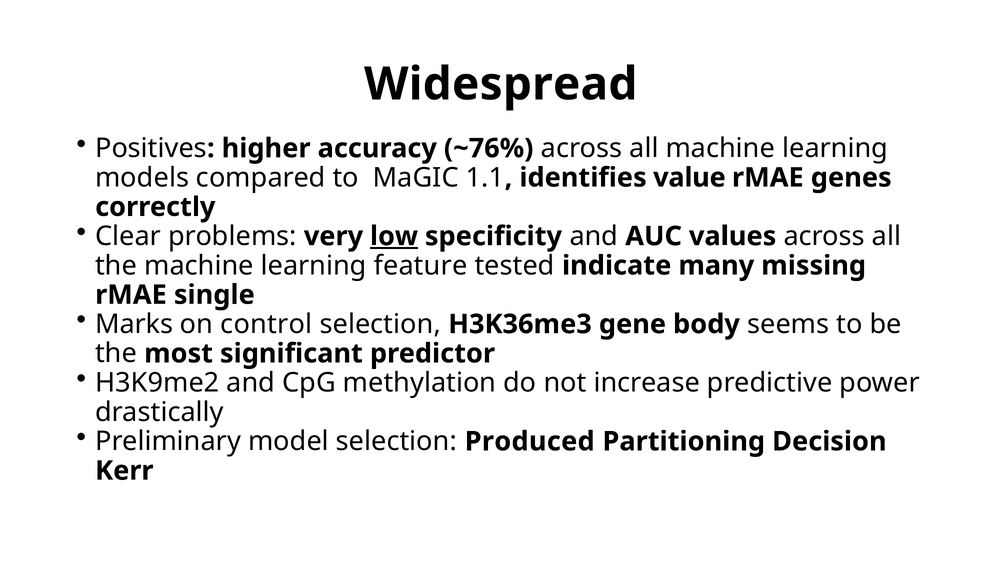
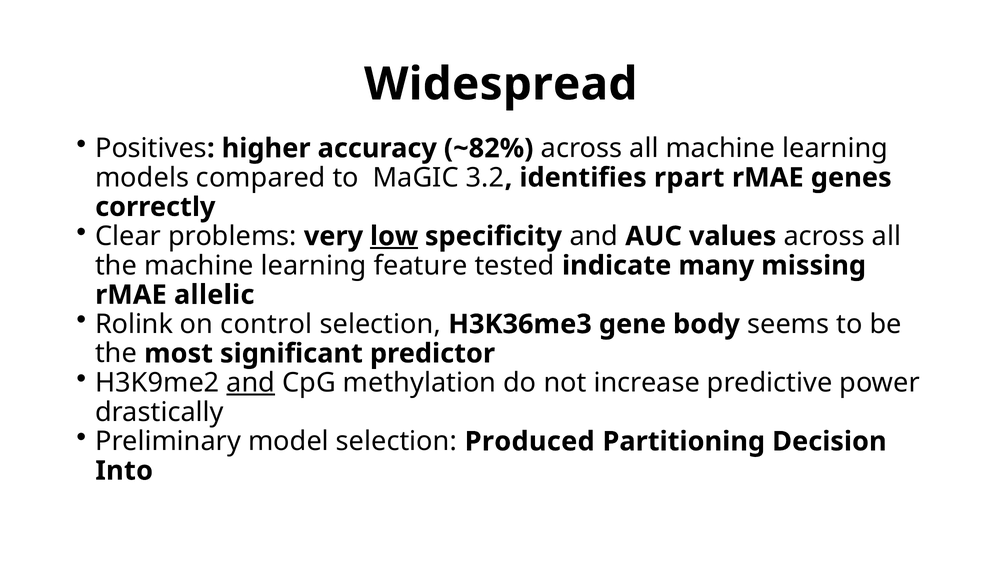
~76%: ~76% -> ~82% (489, 148)
1.1: 1.1 -> 3.2 (485, 178)
value: value -> rpart (689, 178)
single: single -> allelic (214, 295)
Marks: Marks -> Rolink (134, 324)
and underline: none -> present (251, 383)
Kerr: Kerr -> Into (124, 470)
